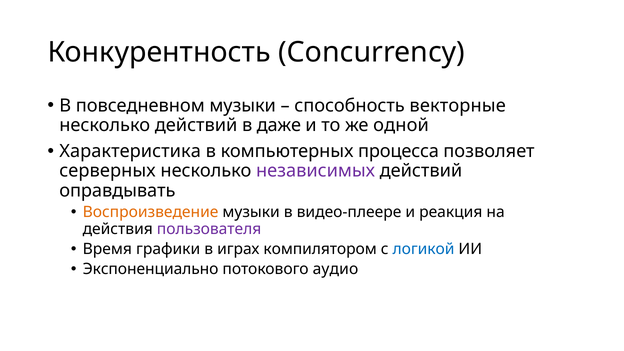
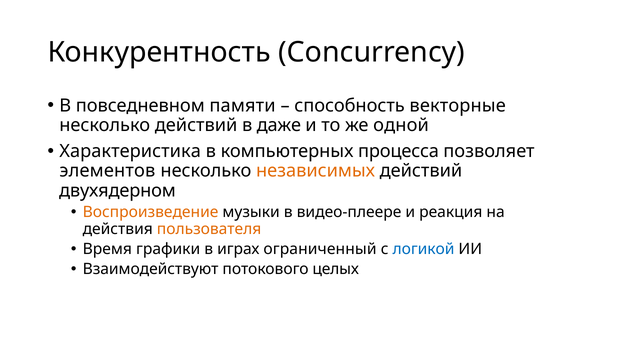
повседневном музыки: музыки -> памяти (243, 106)
серверных: серверных -> элементов (107, 171)
независимых colour: purple -> orange (316, 171)
оправдывать: оправдывать -> двухядерном (117, 191)
пользователя colour: purple -> orange (209, 229)
компилятором: компилятором -> ограниченный (320, 249)
Экспоненциально: Экспоненциально -> Взаимодействуют (151, 269)
аудио: аудио -> целых (336, 269)
